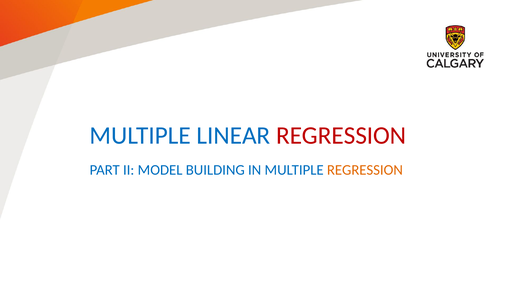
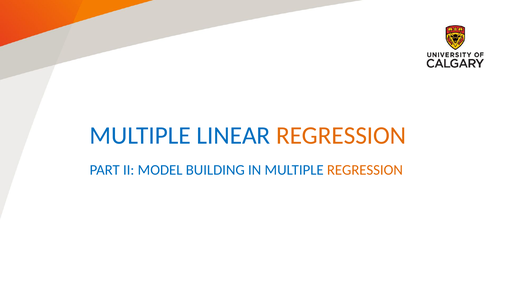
REGRESSION colour: red -> orange (341, 136)
